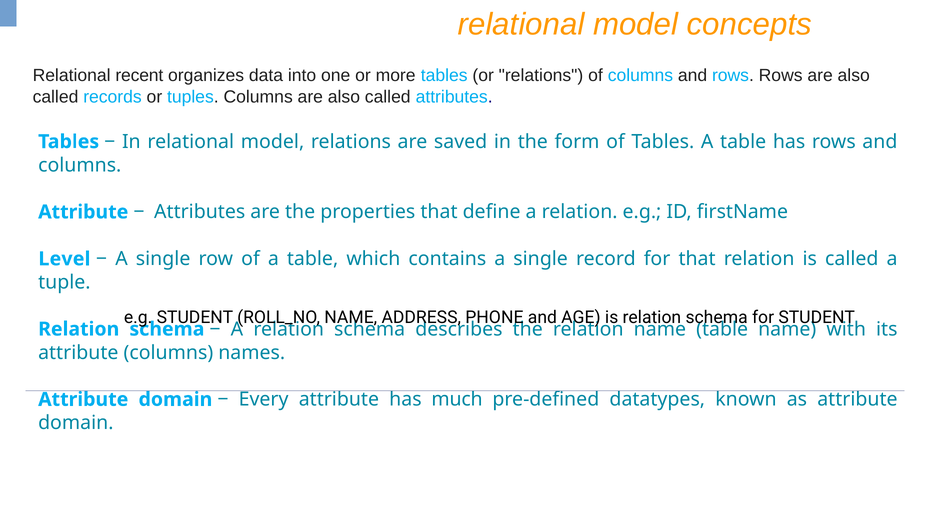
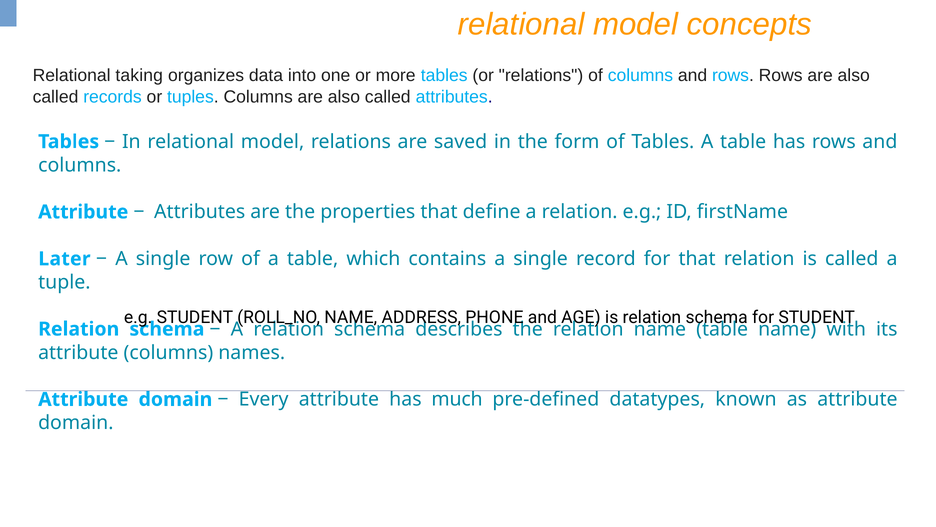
recent: recent -> taking (139, 76)
Level: Level -> Later (64, 259)
